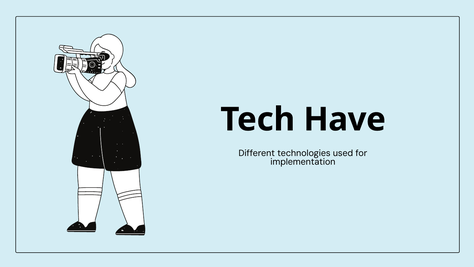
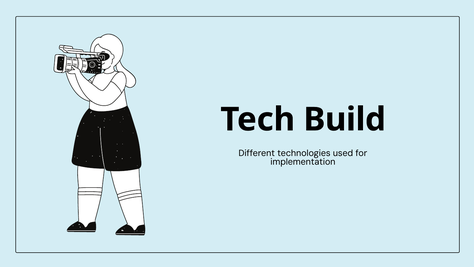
Have: Have -> Build (345, 119)
